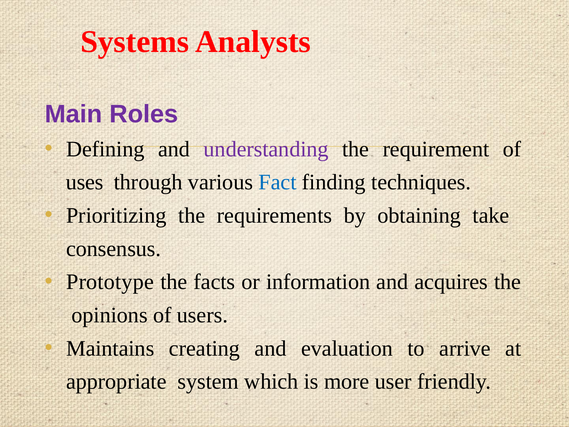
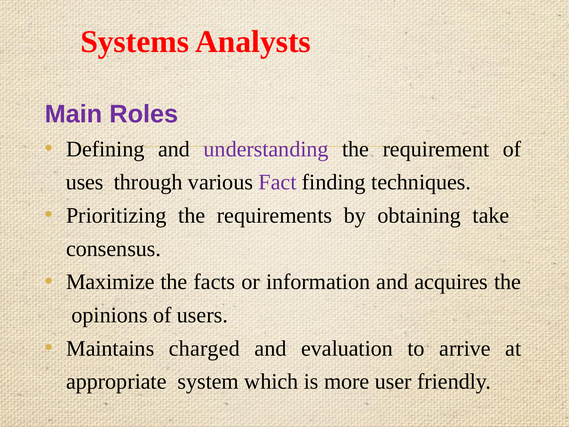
Fact colour: blue -> purple (277, 182)
Prototype: Prototype -> Maximize (110, 282)
creating: creating -> charged (204, 348)
